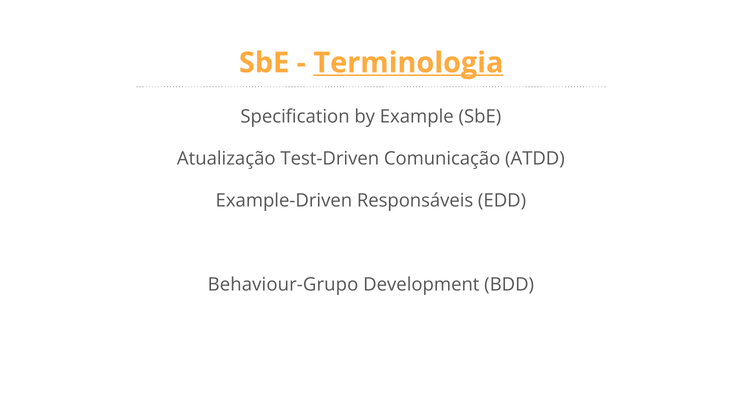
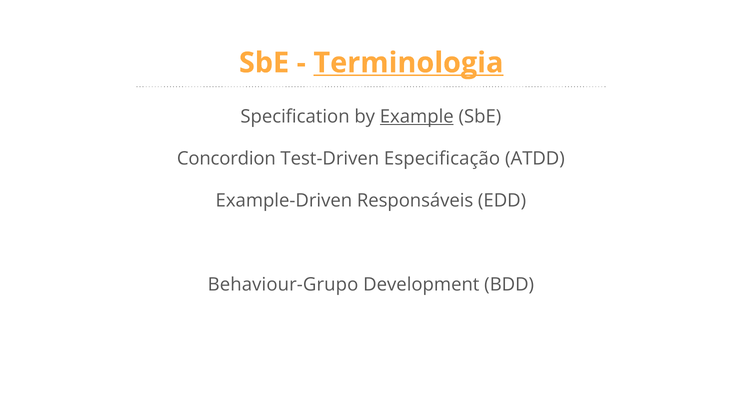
Example underline: none -> present (417, 117)
Atualização: Atualização -> Concordion (226, 159)
Comunicação: Comunicação -> Especificação (442, 159)
